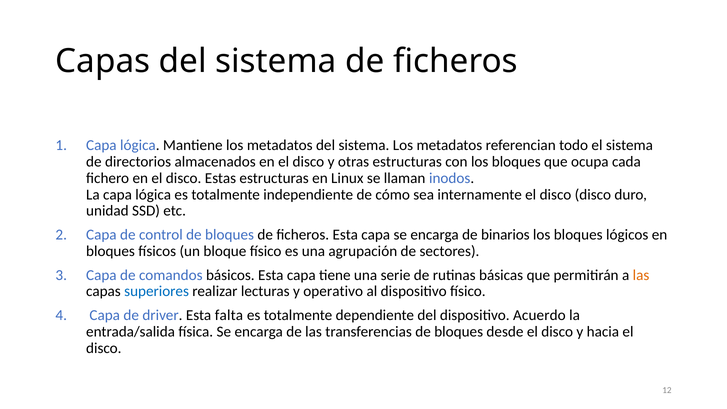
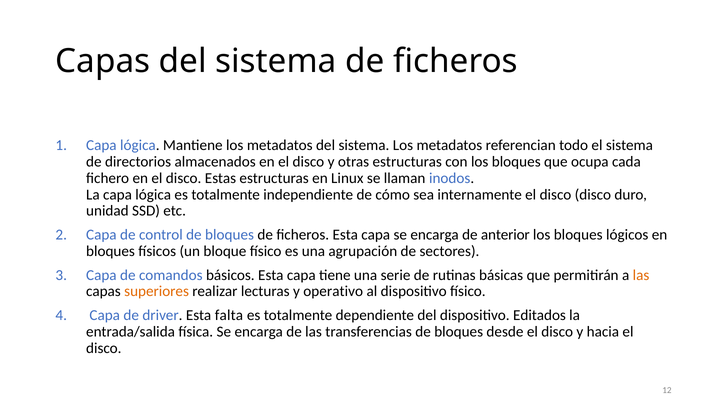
binarios: binarios -> anterior (505, 235)
superiores colour: blue -> orange (157, 291)
Acuerdo: Acuerdo -> Editados (539, 315)
